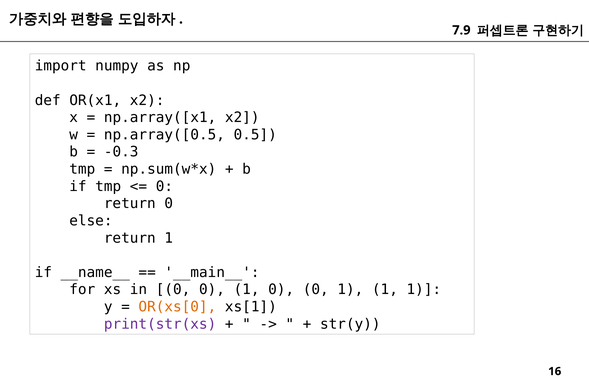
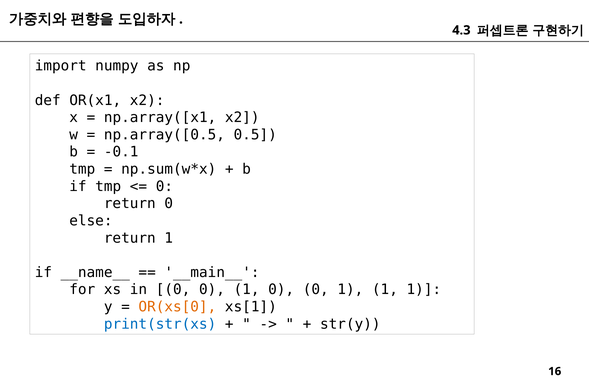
7.9: 7.9 -> 4.3 (461, 30)
-0.3: -0.3 -> -0.1 (121, 152)
print(str(xs colour: purple -> blue (160, 324)
